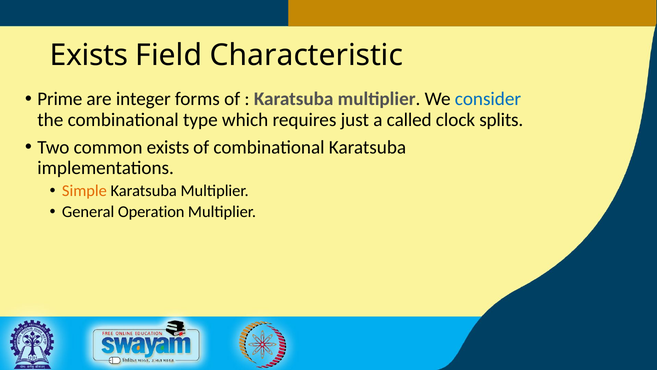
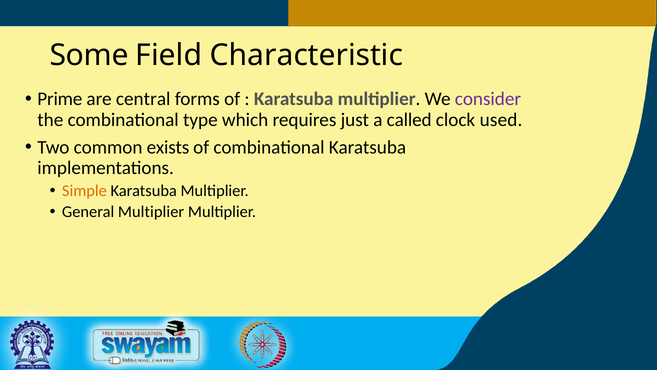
Exists: Exists -> Some (89, 55)
integer: integer -> central (143, 99)
consider colour: blue -> purple (488, 99)
splits: splits -> used (501, 120)
General Operation: Operation -> Multiplier (151, 212)
